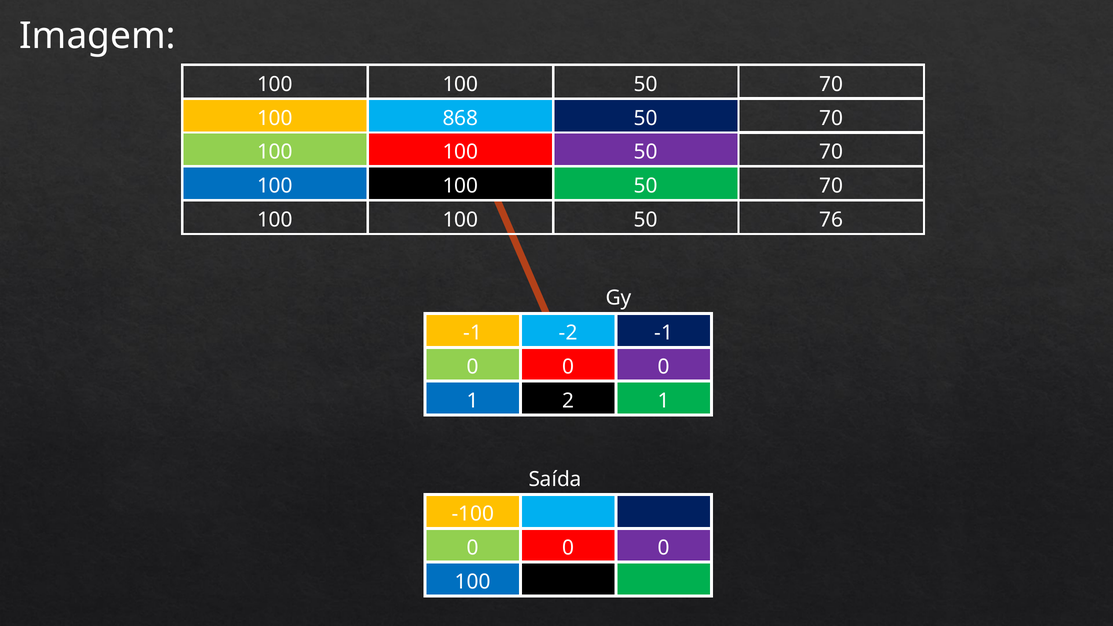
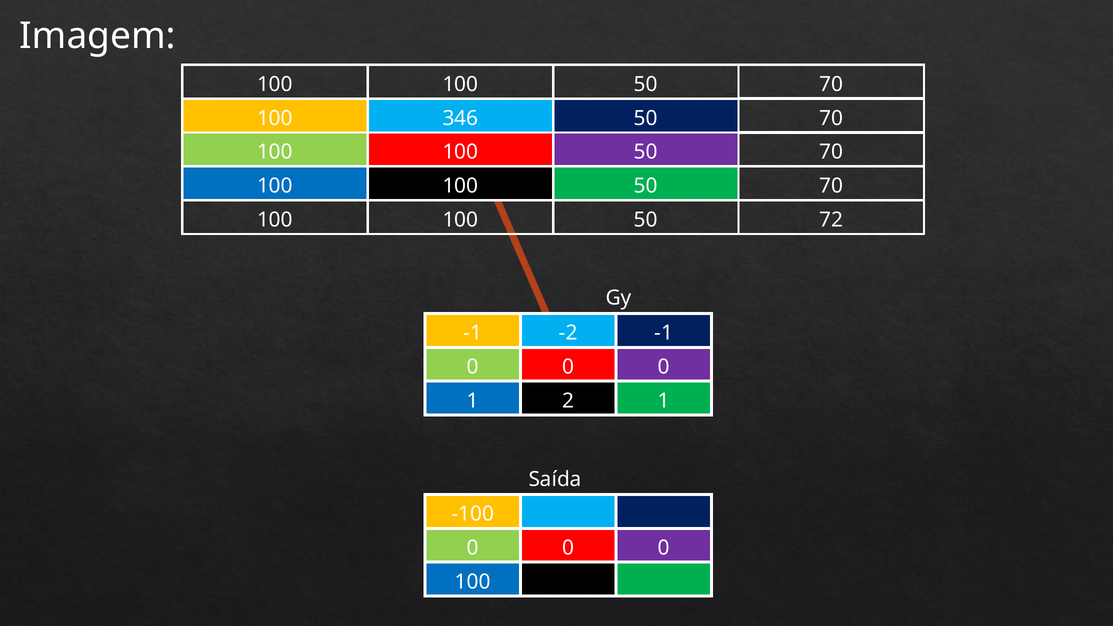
868: 868 -> 346 (460, 118)
76: 76 -> 72 (831, 220)
